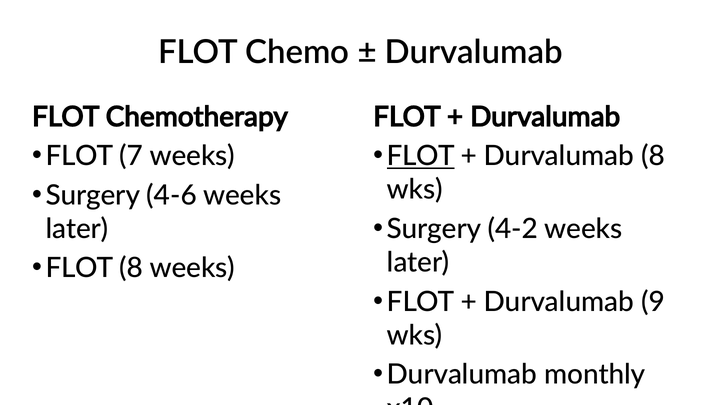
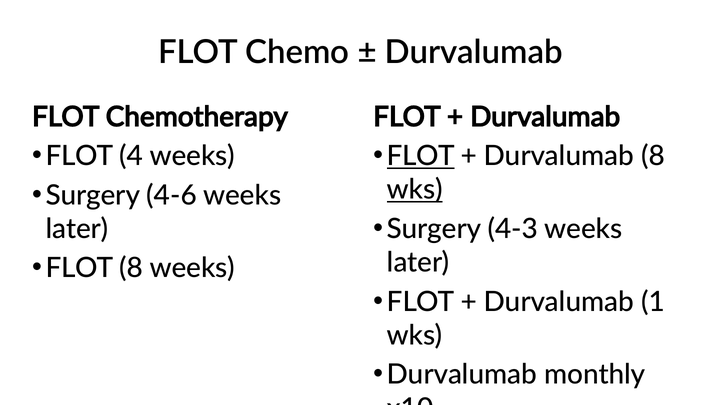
7: 7 -> 4 (131, 156)
wks underline: none -> present (415, 190)
4-2: 4-2 -> 4-3 (513, 229)
9: 9 -> 1 (653, 302)
